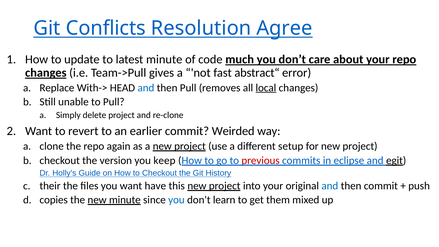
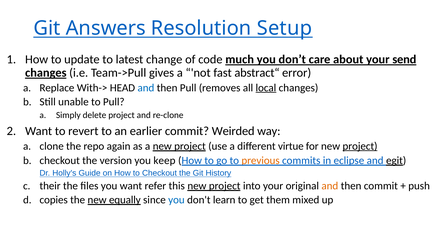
Conflicts: Conflicts -> Answers (106, 28)
Agree: Agree -> Setup (284, 28)
latest minute: minute -> change (164, 59)
your repo: repo -> send (404, 59)
setup: setup -> virtue (291, 146)
project underline: none -> present (360, 146)
previous colour: red -> orange (261, 160)
have: have -> refer (155, 186)
and colour: blue -> orange (330, 186)
new minute: minute -> equally (125, 200)
